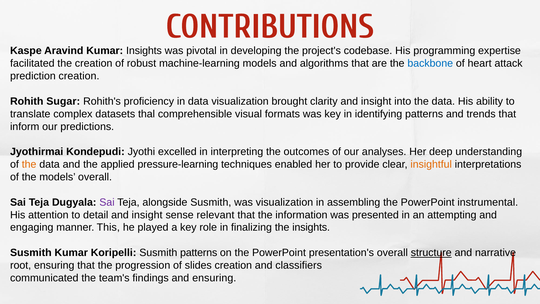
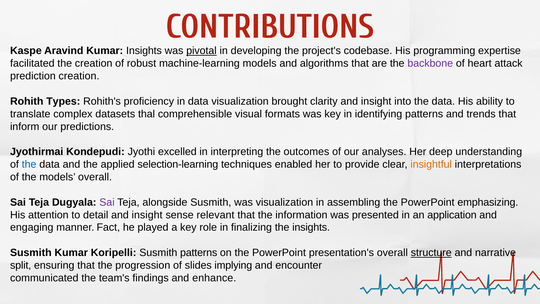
pivotal underline: none -> present (201, 51)
backbone colour: blue -> purple (430, 63)
Sugar: Sugar -> Types (63, 101)
the colour: orange -> blue (29, 164)
pressure-learning: pressure-learning -> selection-learning (178, 164)
instrumental: instrumental -> emphasizing (488, 202)
attempting: attempting -> application (452, 215)
This: This -> Fact (108, 227)
root: root -> split (21, 265)
slides creation: creation -> implying (233, 265)
classifiers: classifiers -> encounter (299, 265)
and ensuring: ensuring -> enhance (214, 278)
